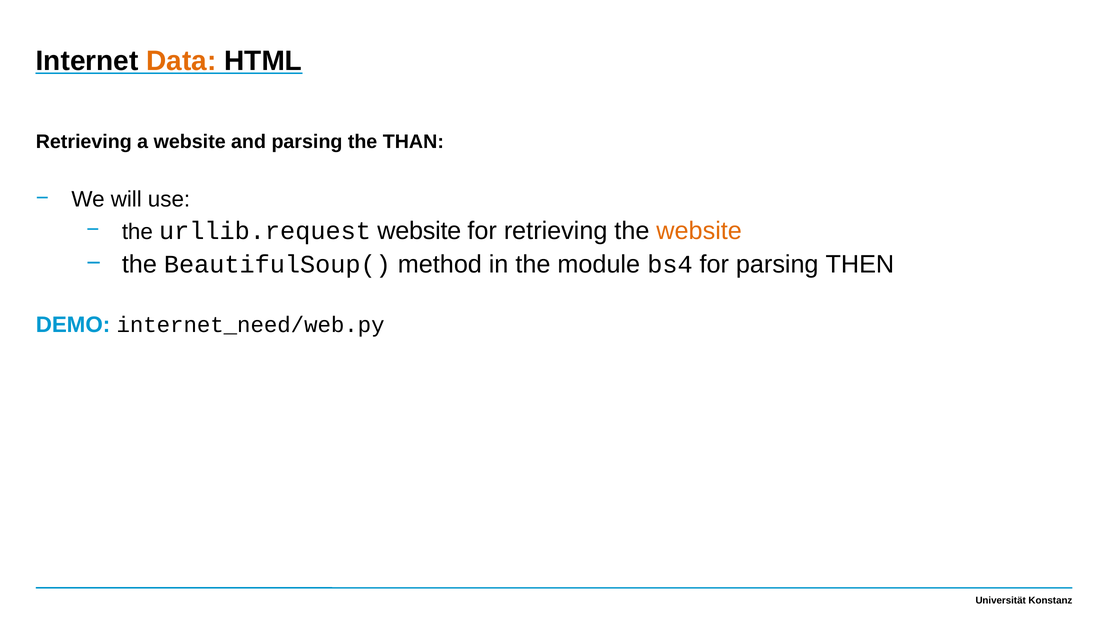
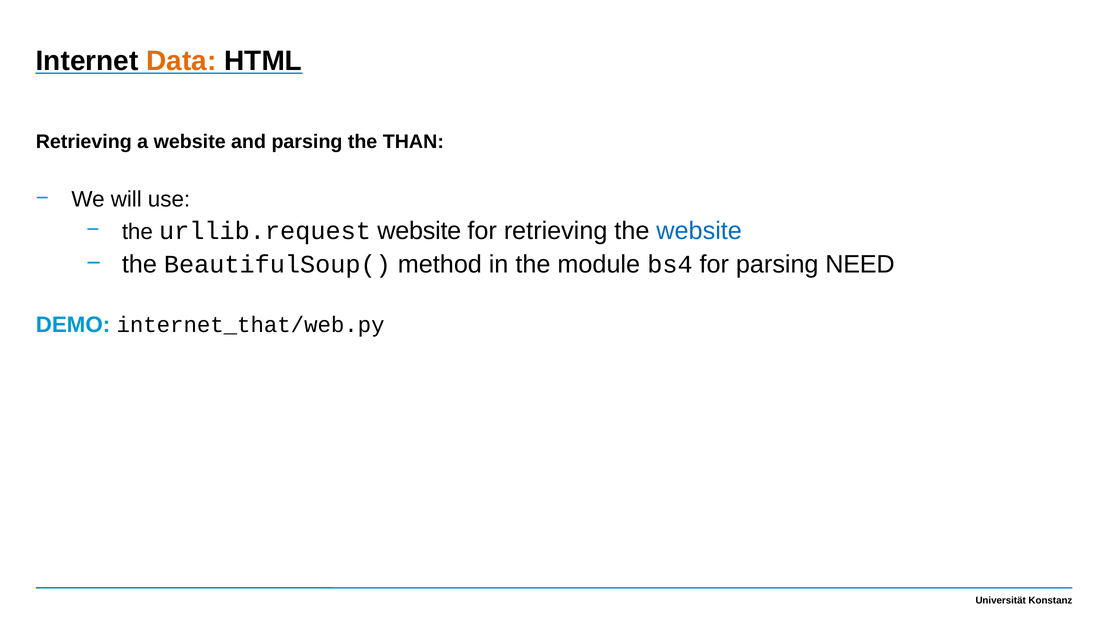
website colour: orange -> blue (699, 231)
THEN: THEN -> NEED (860, 264)
internet_need/web.py: internet_need/web.py -> internet_that/web.py (251, 325)
